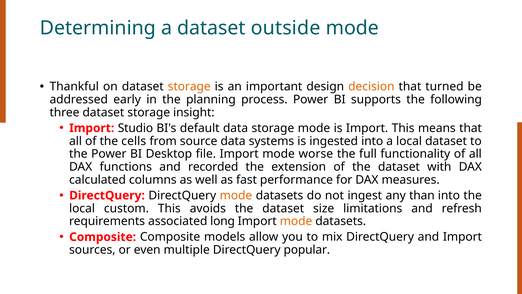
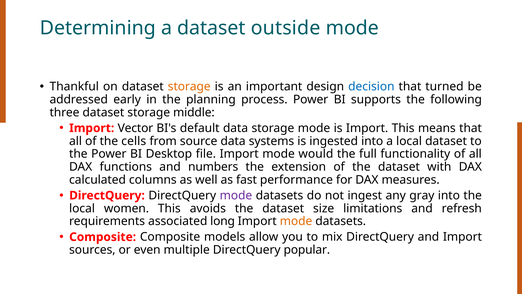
decision colour: orange -> blue (371, 86)
insight: insight -> middle (194, 112)
Studio: Studio -> Vector (135, 128)
worse: worse -> would (316, 154)
recorded: recorded -> numbers (213, 167)
mode colour: orange -> purple (236, 195)
than: than -> gray (422, 195)
custom: custom -> women (126, 208)
